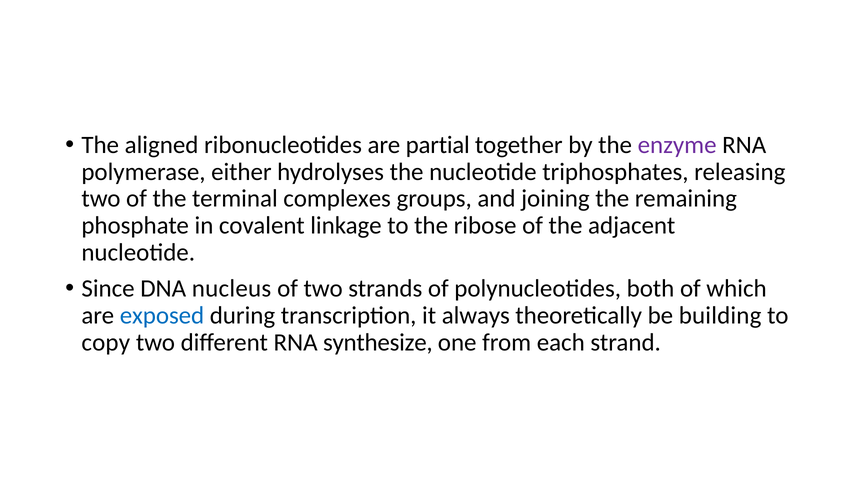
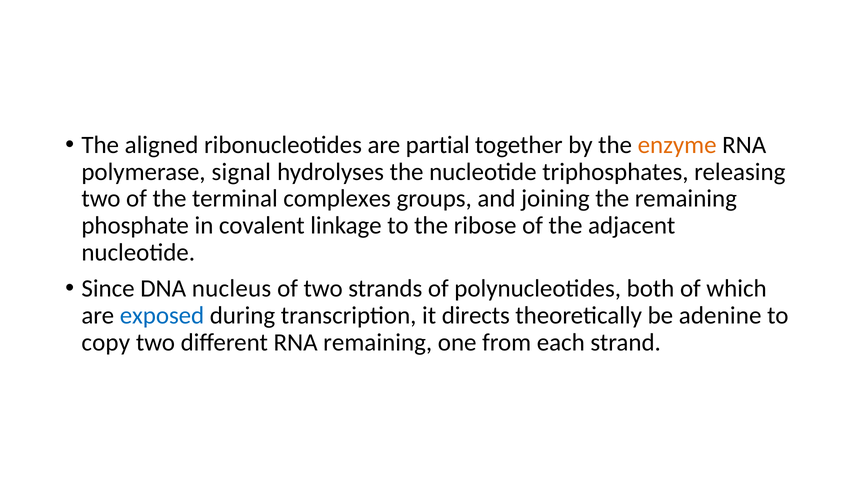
enzyme colour: purple -> orange (677, 145)
either: either -> signal (241, 172)
always: always -> directs (476, 315)
building: building -> adenine (720, 315)
RNA synthesize: synthesize -> remaining (378, 342)
